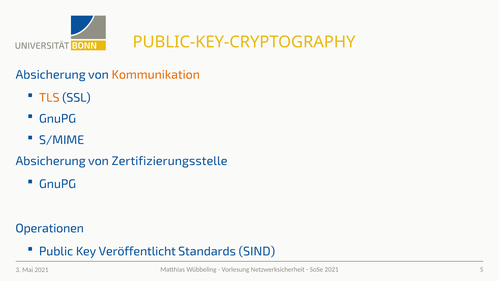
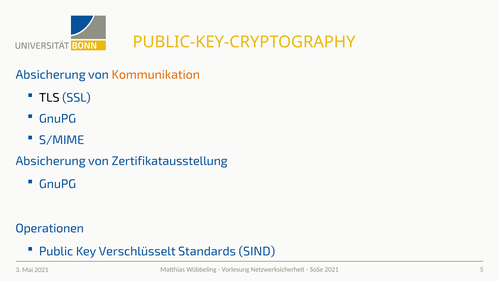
TLS colour: orange -> black (49, 98)
Zertifizierungsstelle: Zertifizierungsstelle -> Zertifikatausstellung (170, 161)
Veröffentlicht: Veröffentlicht -> Verschlüsselt (137, 251)
